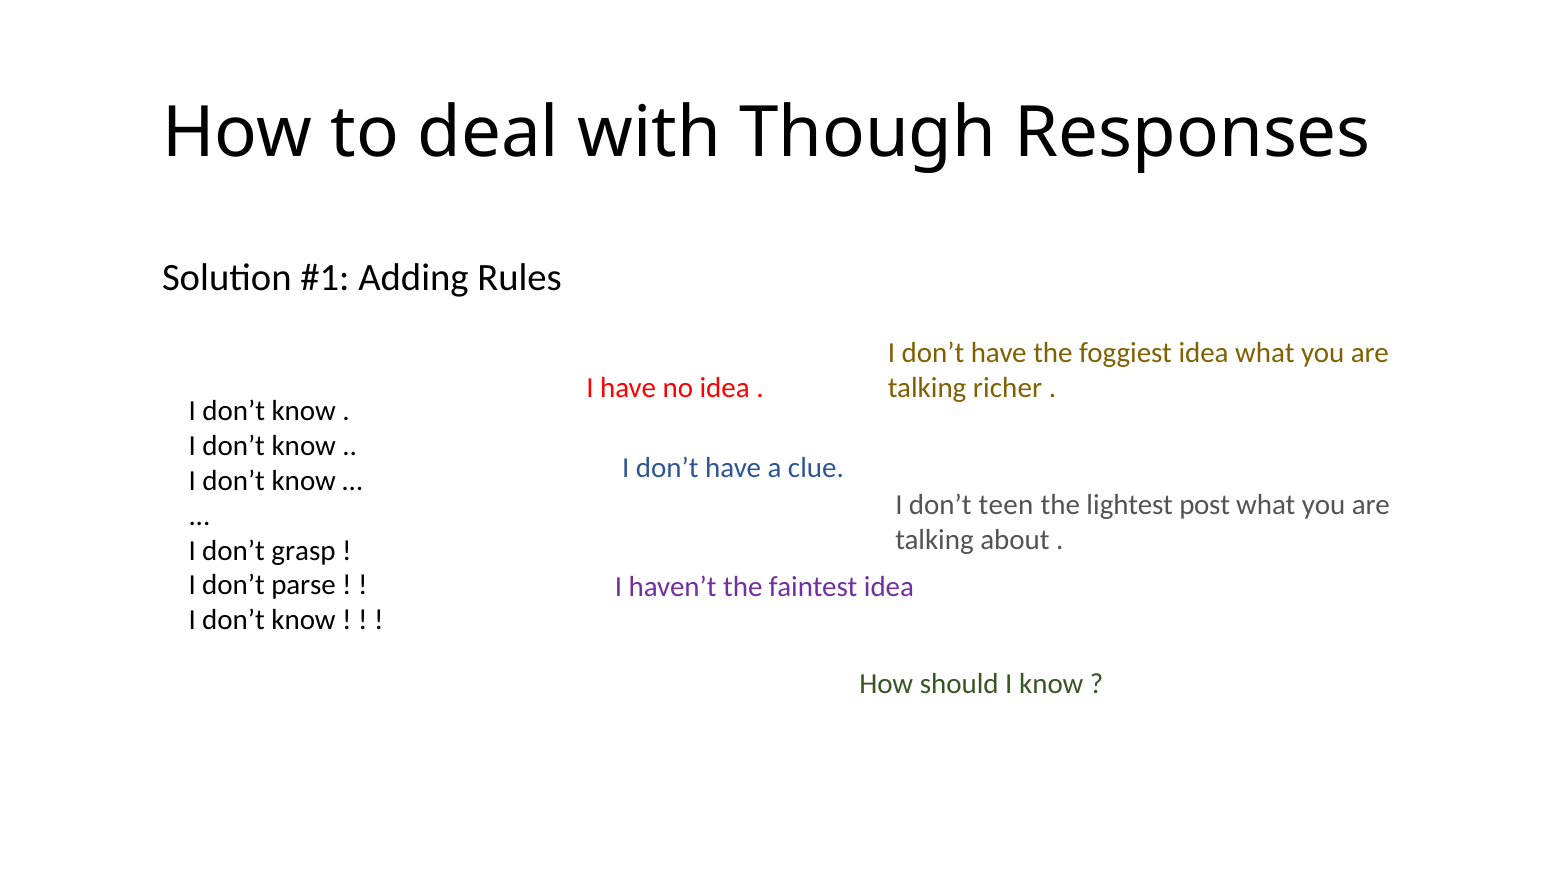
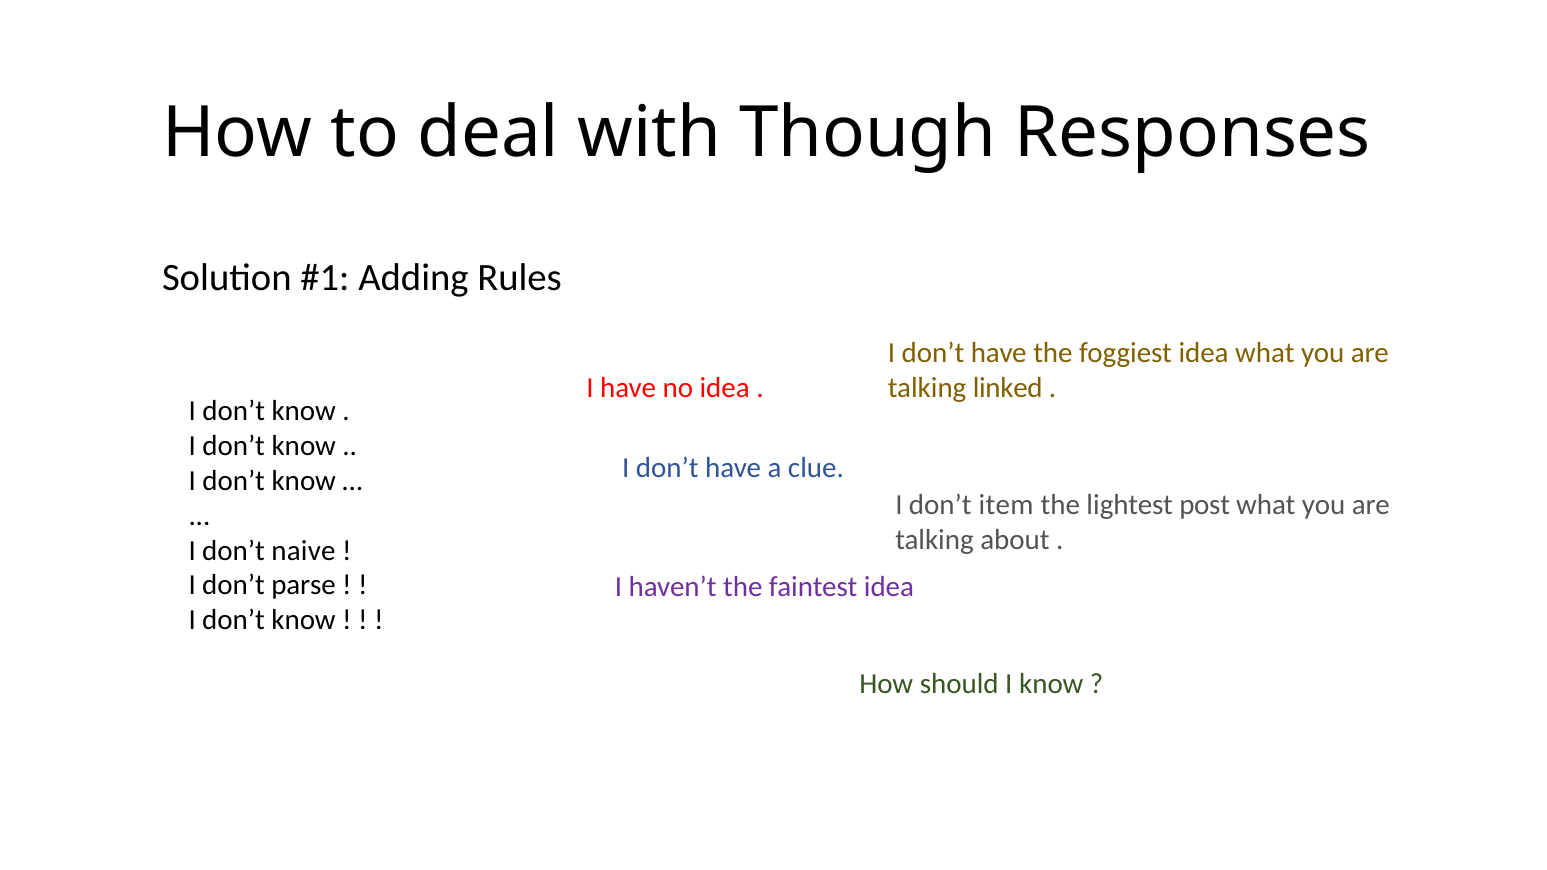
richer: richer -> linked (1008, 388)
teen: teen -> item (1006, 505)
grasp: grasp -> naive (303, 551)
